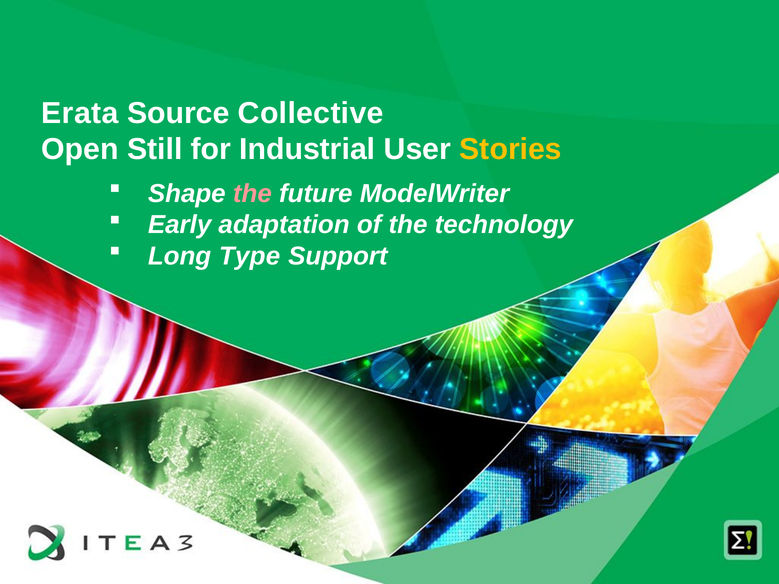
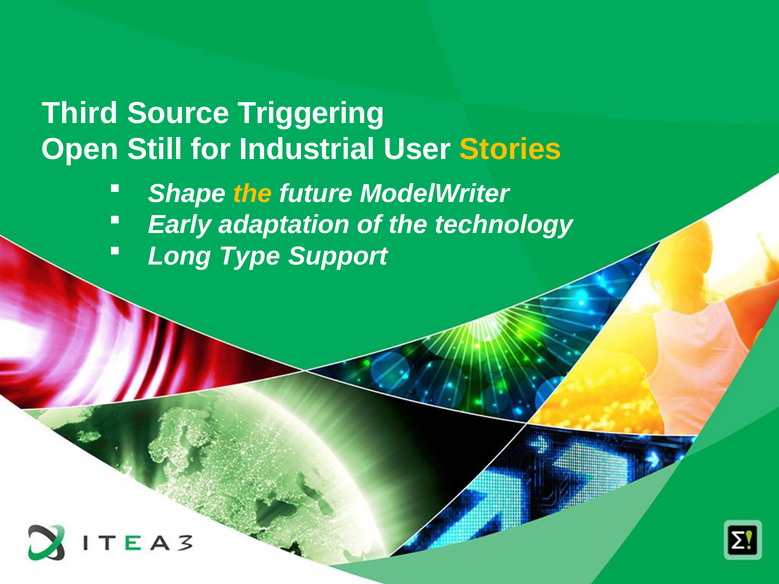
Erata: Erata -> Third (80, 113)
Collective: Collective -> Triggering (311, 113)
the colour: pink -> yellow (252, 194)
